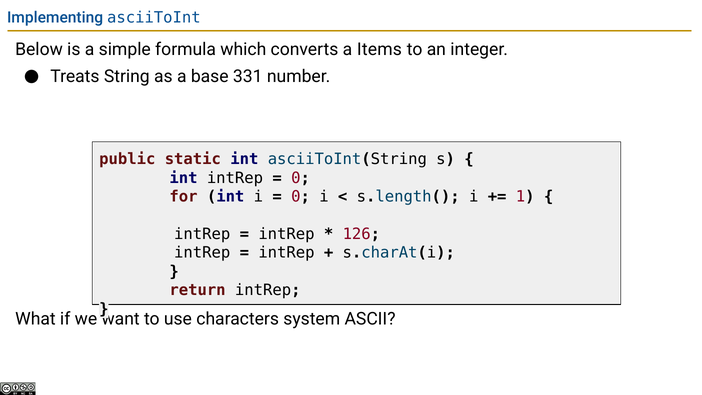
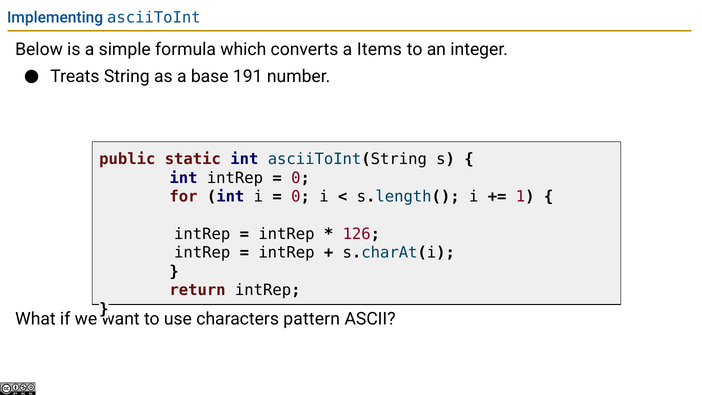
331: 331 -> 191 (248, 77)
system: system -> pattern (312, 319)
